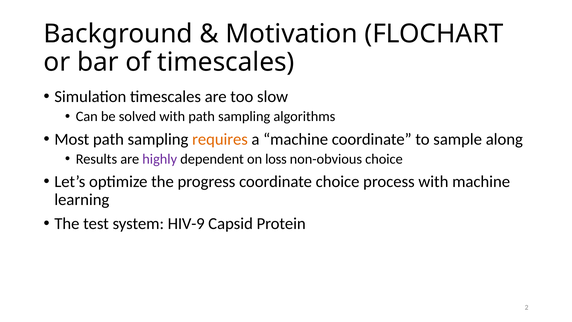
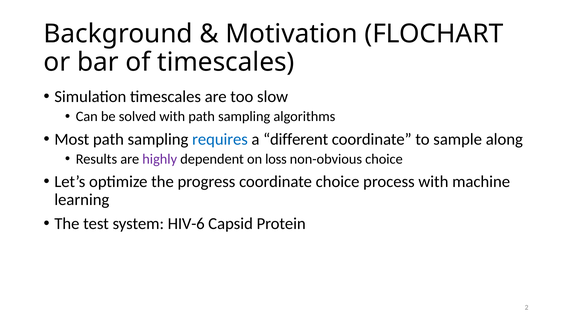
requires colour: orange -> blue (220, 139)
a machine: machine -> different (296, 139)
HIV-9: HIV-9 -> HIV-6 (186, 223)
